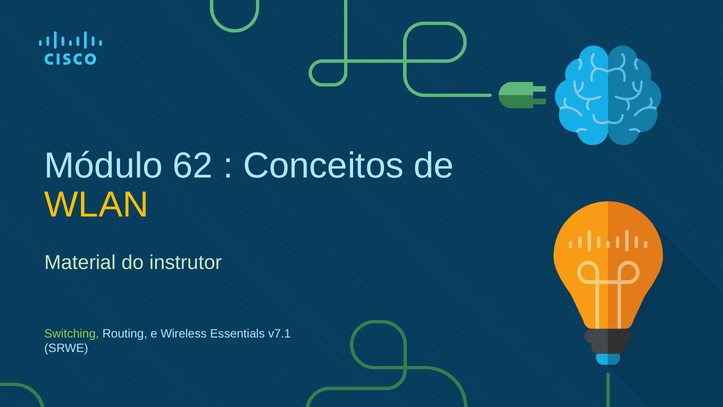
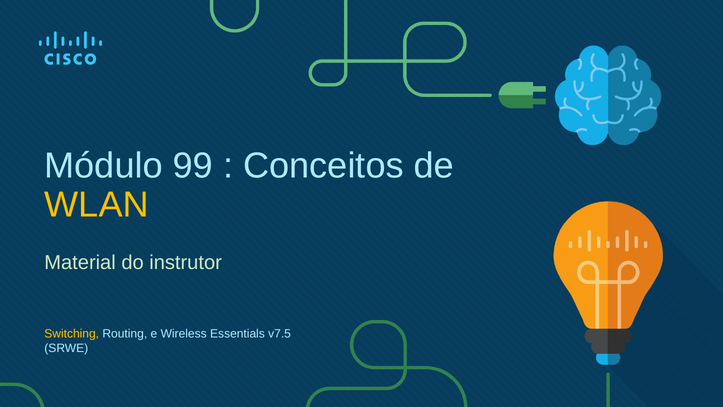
62: 62 -> 99 (193, 166)
Switching colour: light green -> yellow (72, 334)
v7.1: v7.1 -> v7.5 (280, 334)
